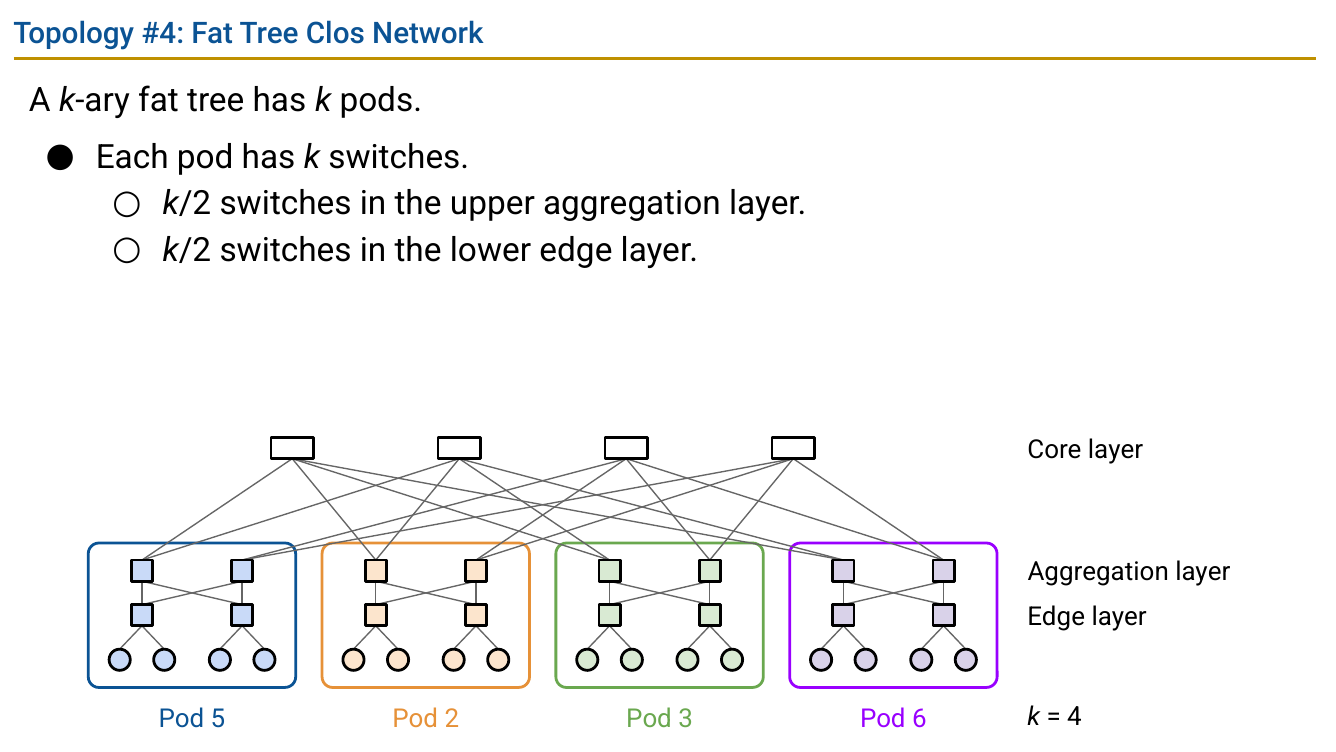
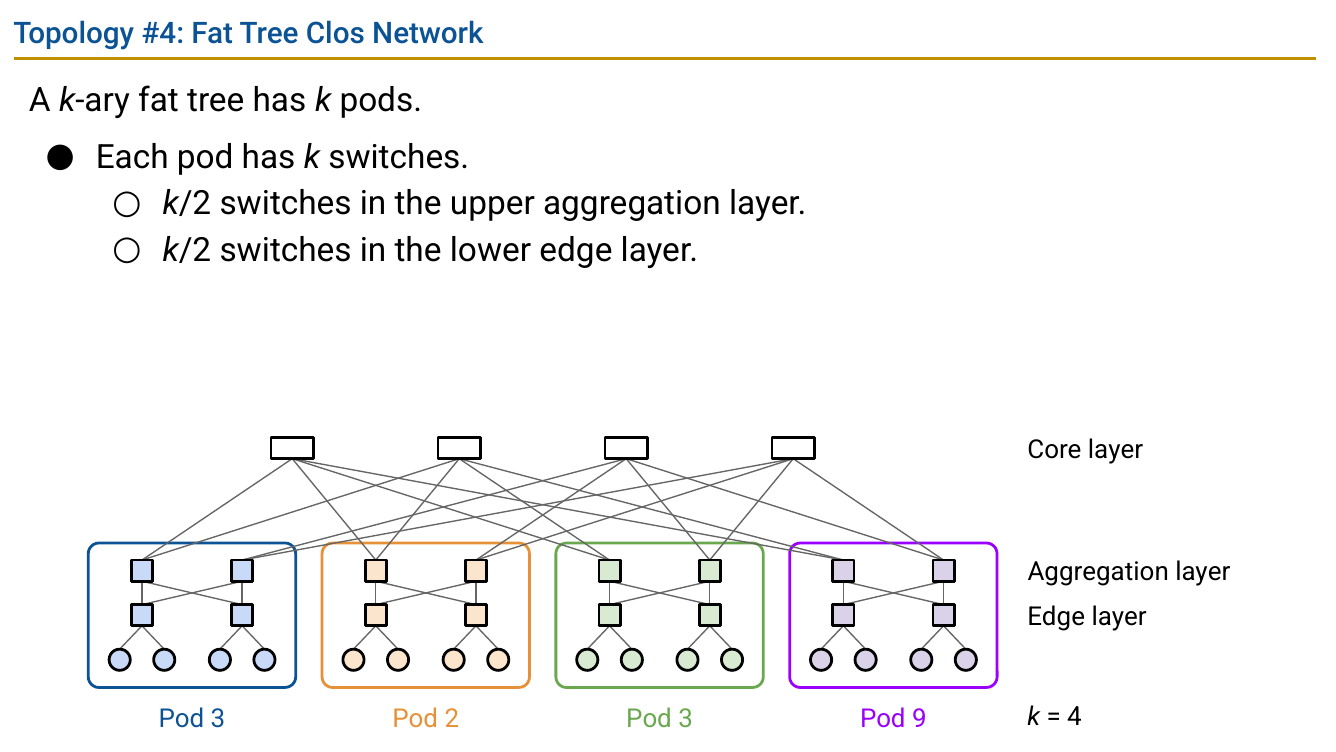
5: 5 -> 3 (218, 719)
6: 6 -> 9 (919, 719)
